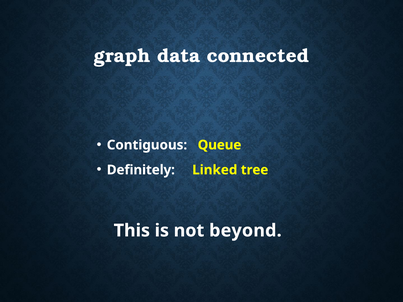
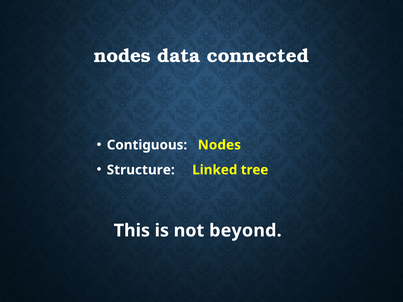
graph: graph -> nodes (122, 56)
Contiguous Queue: Queue -> Nodes (219, 145)
Definitely: Definitely -> Structure (141, 170)
